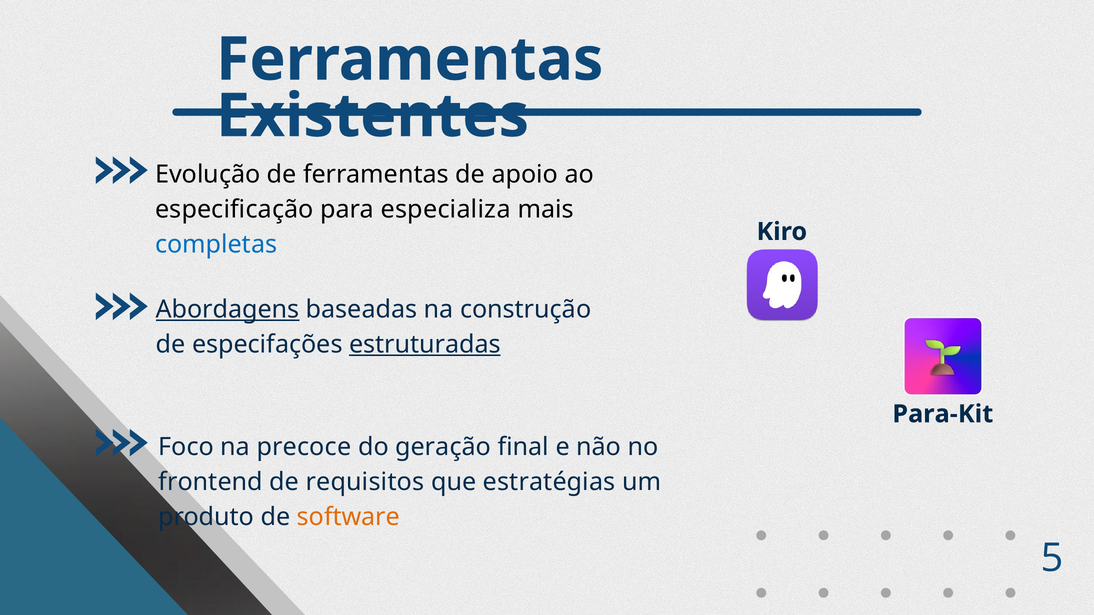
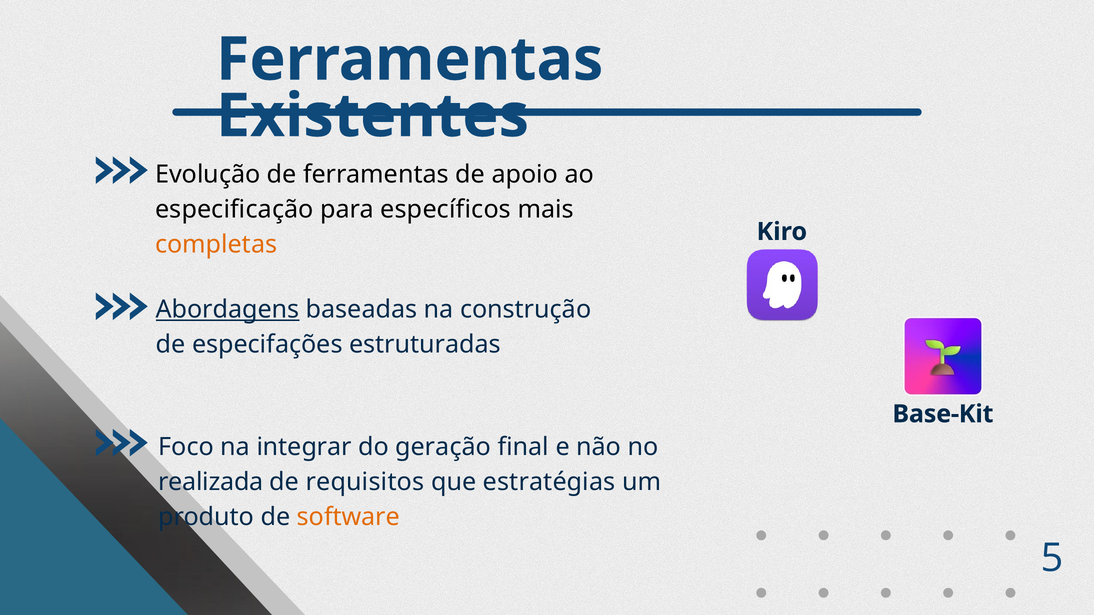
especializa: especializa -> específicos (446, 210)
completas colour: blue -> orange (216, 245)
estruturadas underline: present -> none (425, 345)
Para-Kit: Para-Kit -> Base-Kit (943, 414)
precoce: precoce -> integrar (304, 447)
frontend: frontend -> realizada (211, 482)
